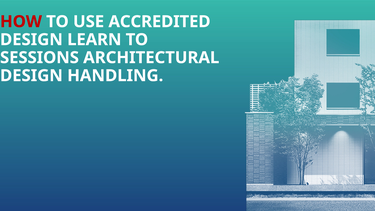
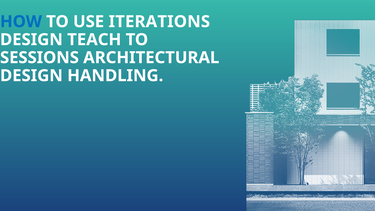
HOW colour: red -> blue (21, 22)
ACCREDITED: ACCREDITED -> ITERATIONS (159, 22)
LEARN: LEARN -> TEACH (94, 40)
